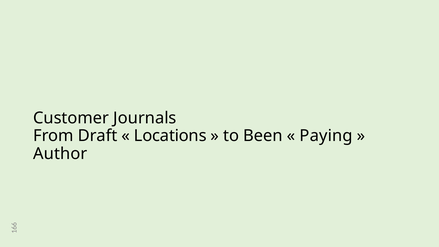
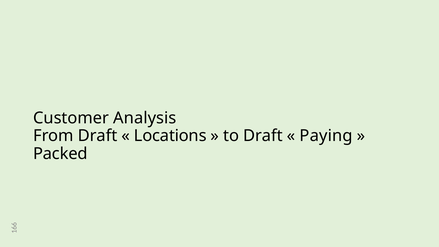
Journals: Journals -> Analysis (145, 118)
to Been: Been -> Draft (263, 136)
Author: Author -> Packed (60, 154)
